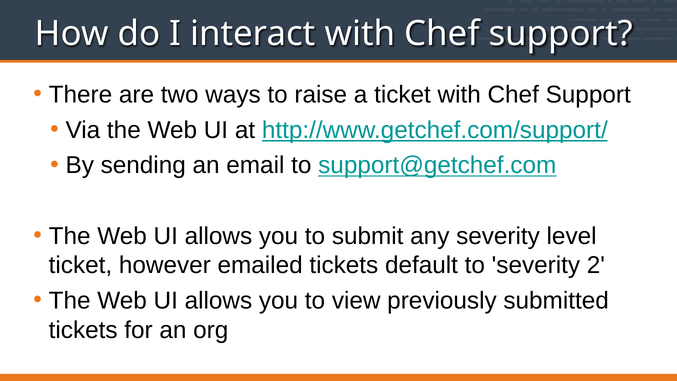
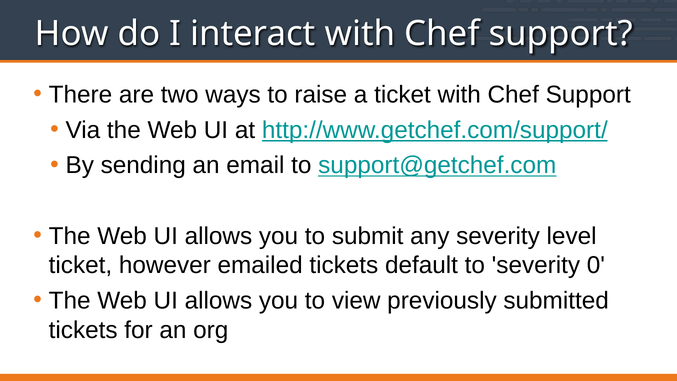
2: 2 -> 0 (596, 265)
